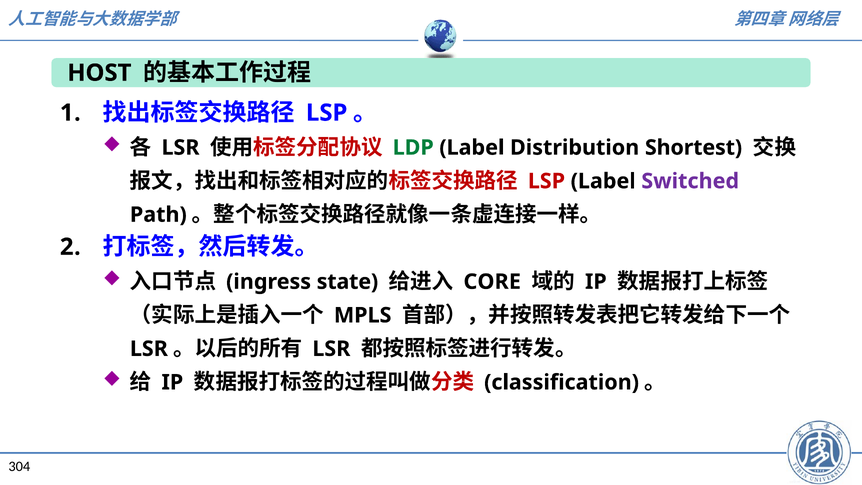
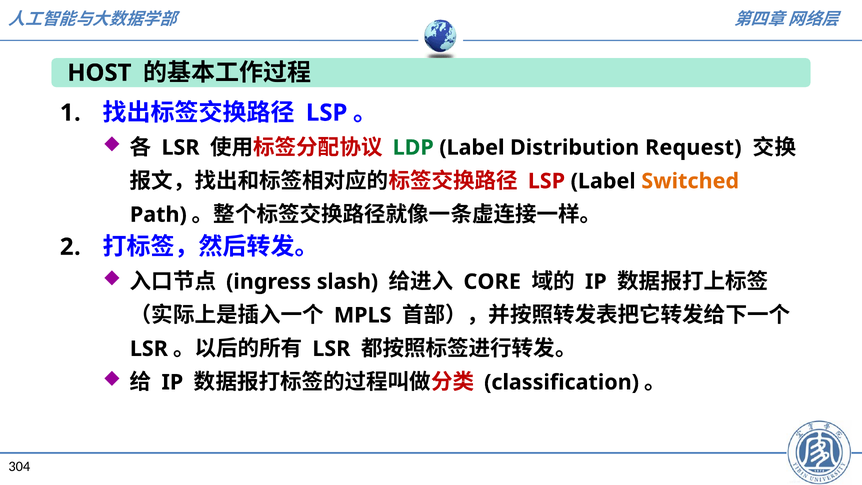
Shortest: Shortest -> Request (693, 148)
Switched colour: purple -> orange (690, 181)
state: state -> slash (347, 282)
